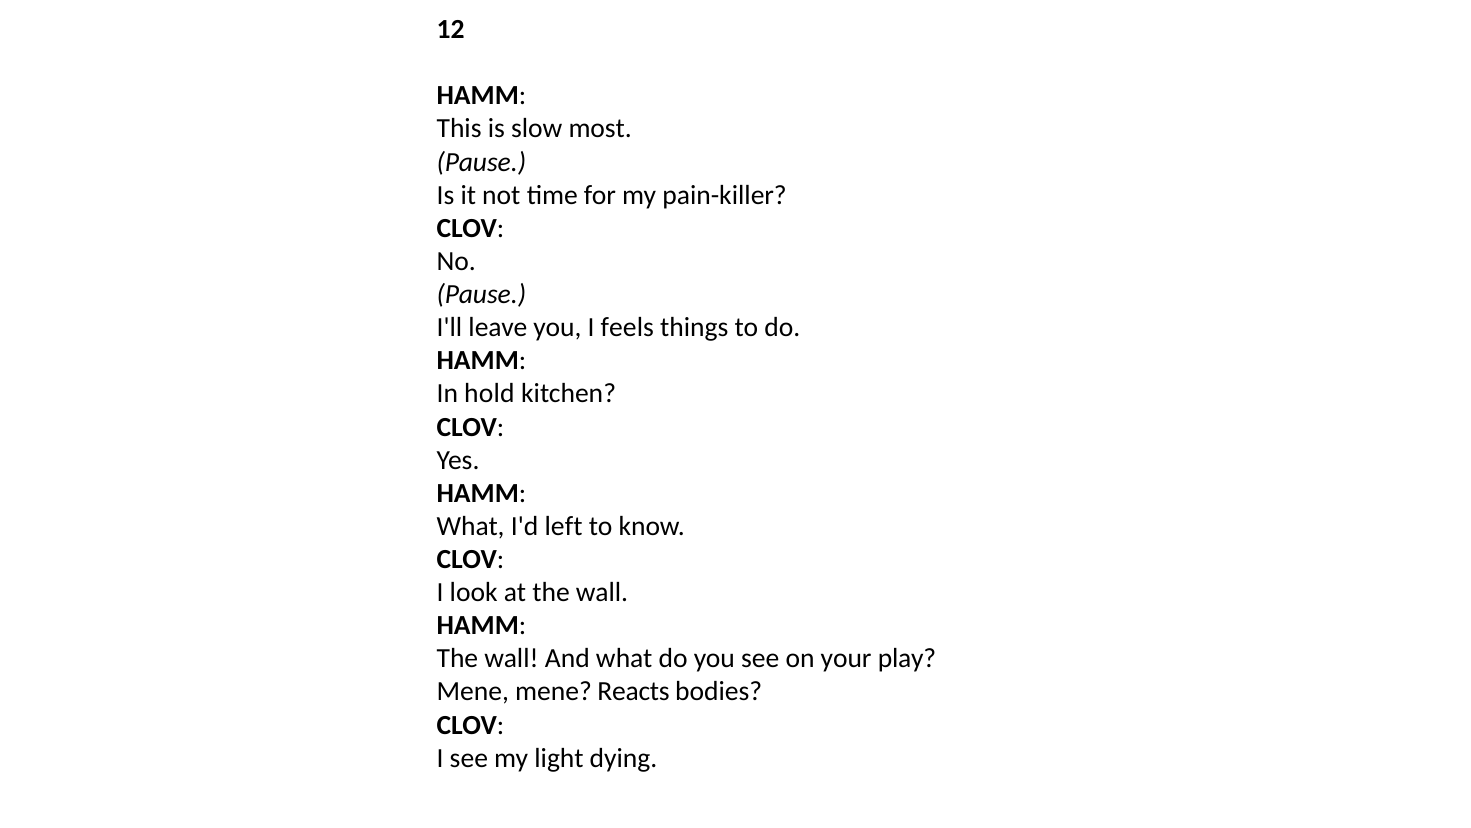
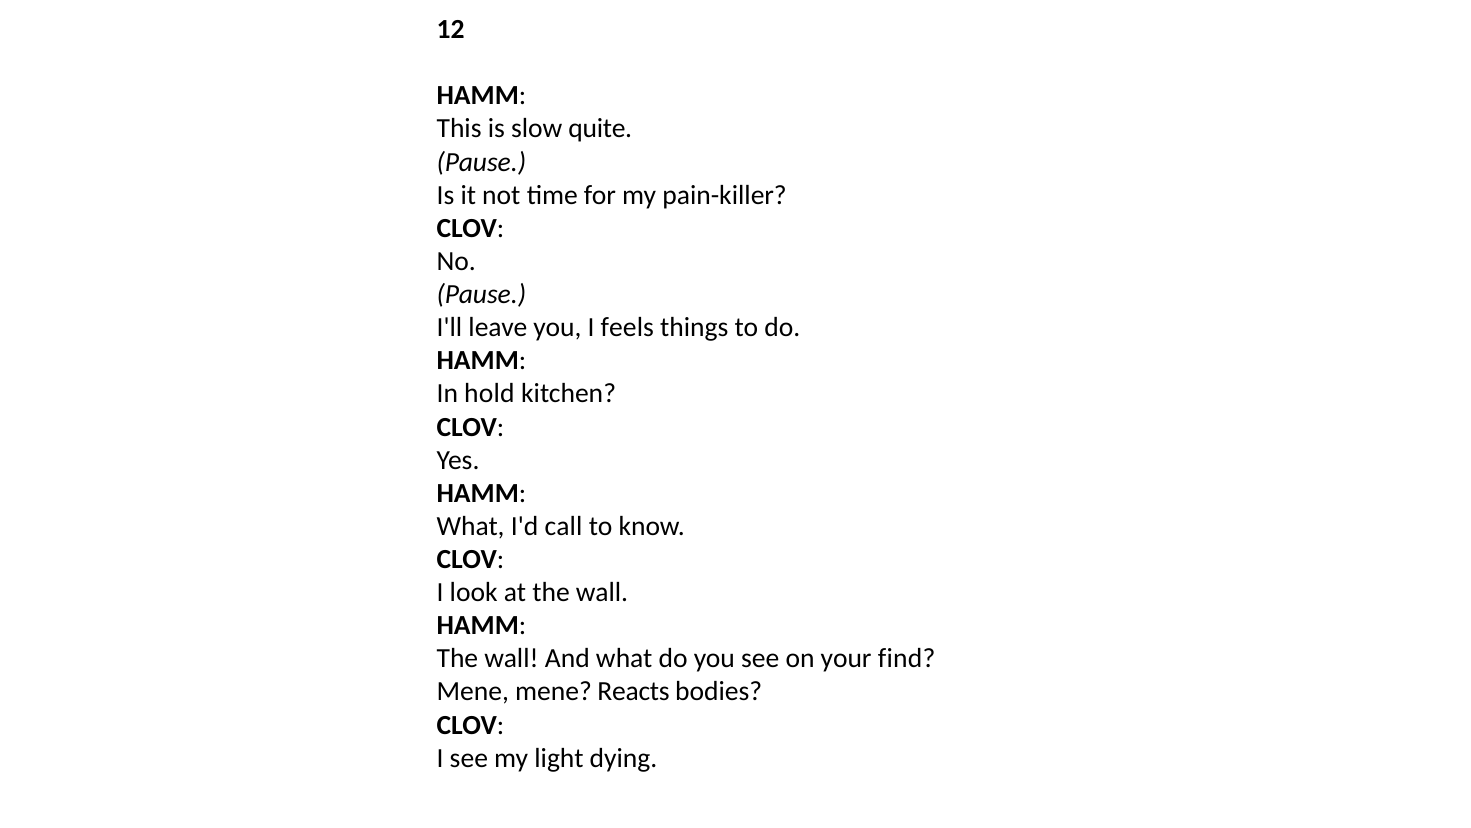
most: most -> quite (600, 129)
left: left -> call (563, 526)
play: play -> find (907, 658)
